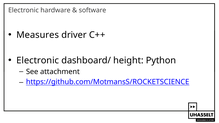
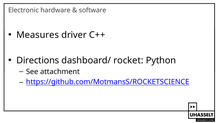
Electronic: Electronic -> Directions (38, 61)
height: height -> rocket (128, 61)
